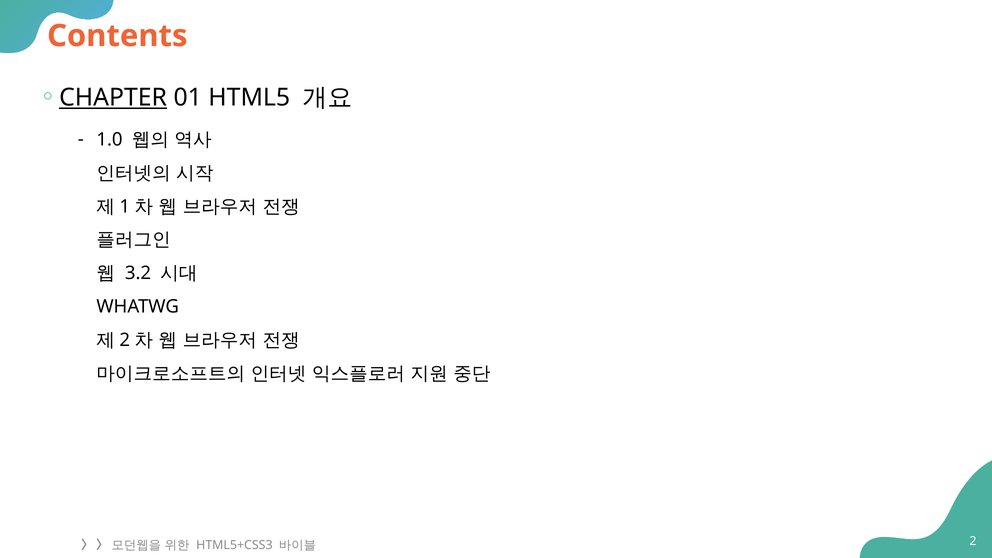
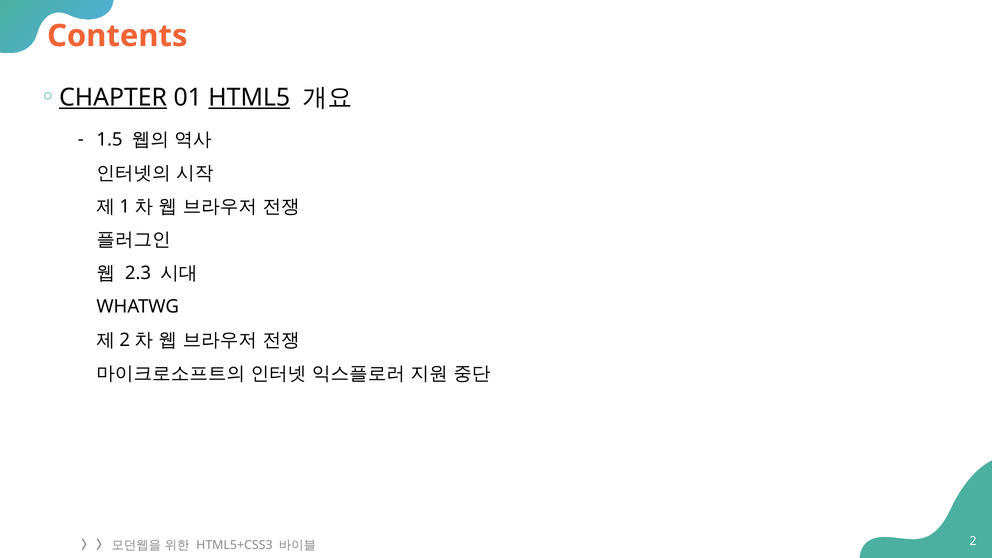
HTML5 underline: none -> present (249, 97)
1.0: 1.0 -> 1.5 (110, 139)
3.2: 3.2 -> 2.3 (138, 273)
